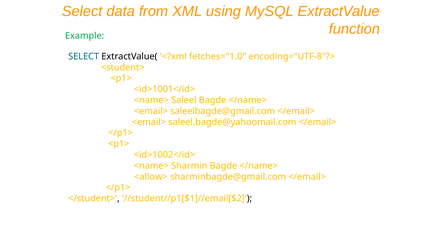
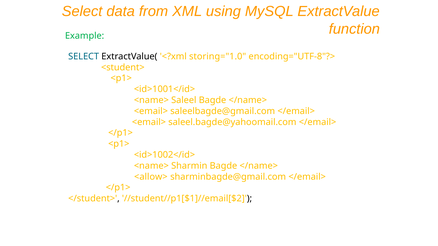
fetches="1.0: fetches="1.0 -> storing="1.0 (218, 56)
